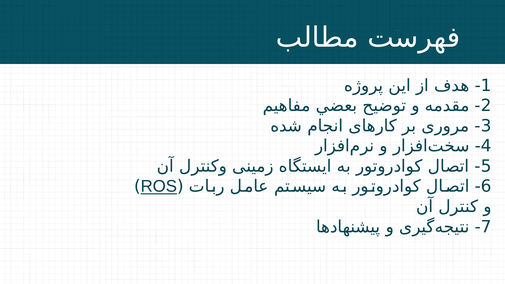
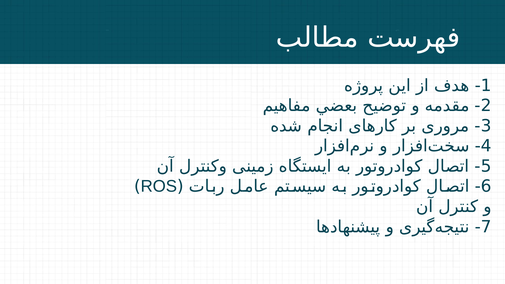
ROS underline: present -> none (159, 186)
